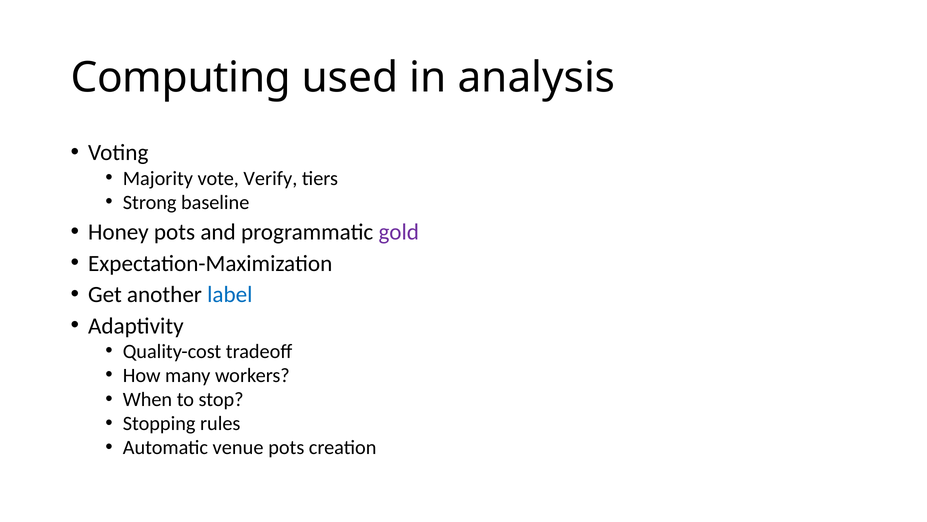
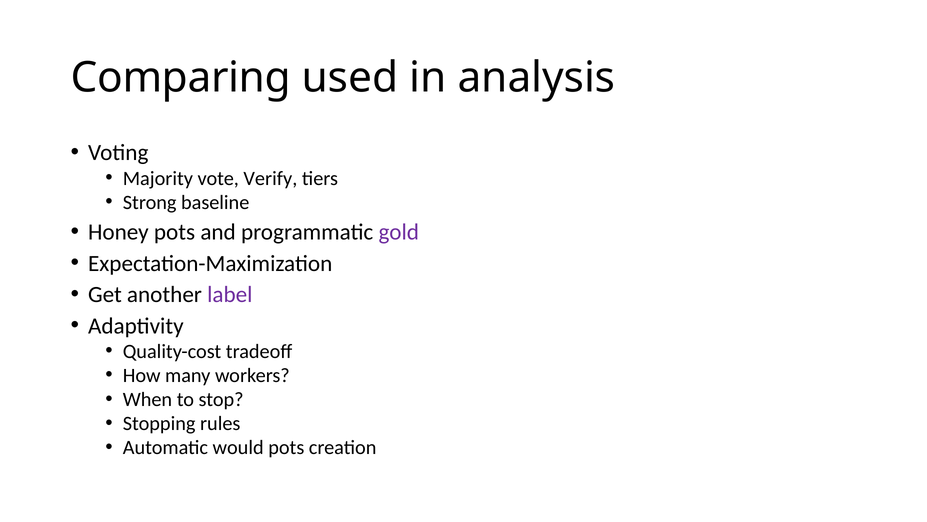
Computing: Computing -> Comparing (181, 78)
label colour: blue -> purple (230, 294)
venue: venue -> would (238, 447)
